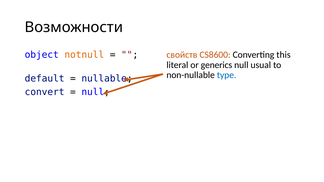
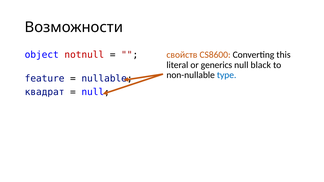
notnull colour: orange -> red (84, 55)
usual: usual -> black (261, 65)
default: default -> feature (45, 79)
convert: convert -> квадрат (45, 92)
